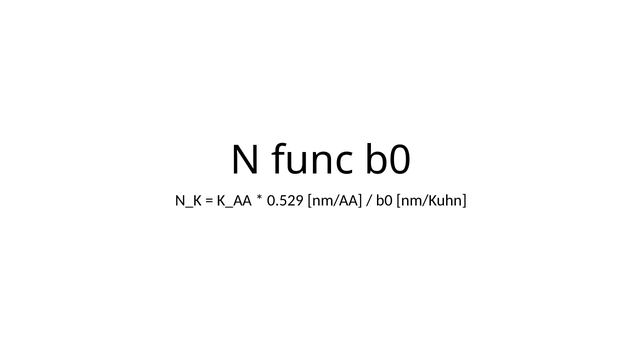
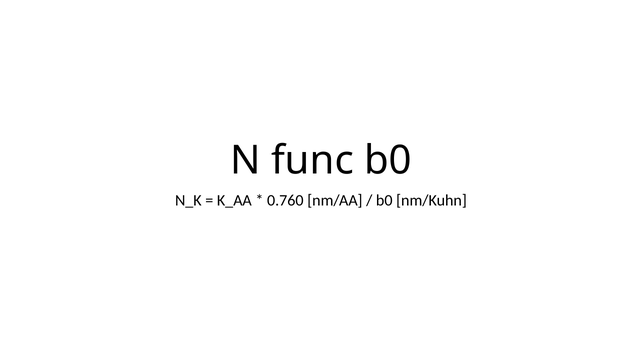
0.529: 0.529 -> 0.760 (285, 201)
